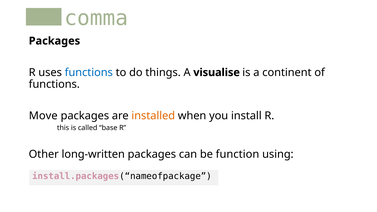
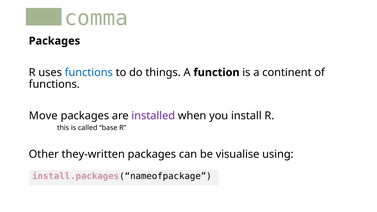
visualise: visualise -> function (217, 72)
installed colour: orange -> purple (153, 116)
long-written: long-written -> they-written (93, 154)
function: function -> visualise (238, 154)
